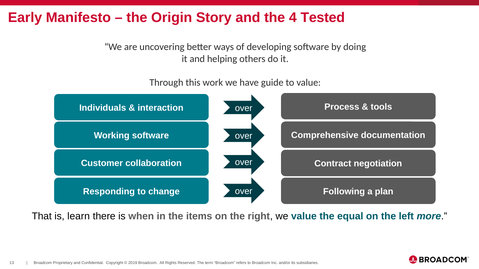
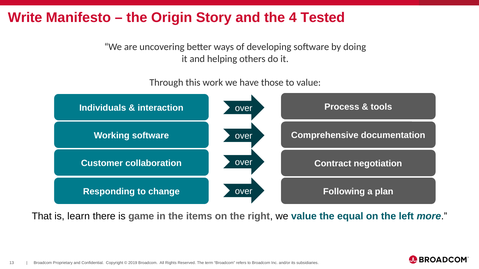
Early: Early -> Write (25, 18)
guide: guide -> those (272, 83)
when: when -> game (141, 217)
